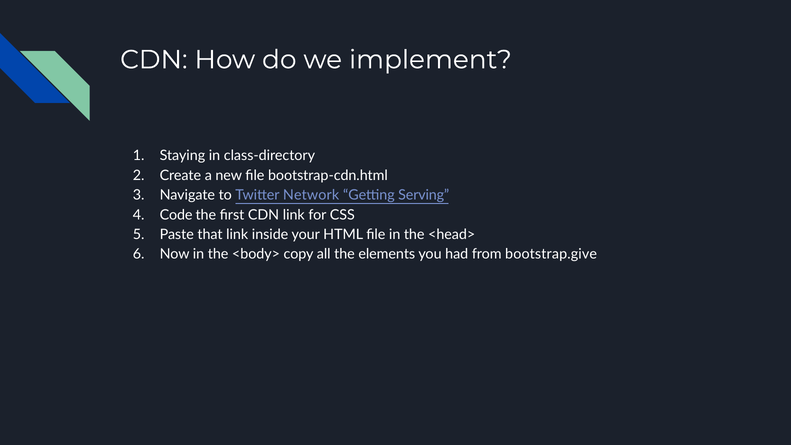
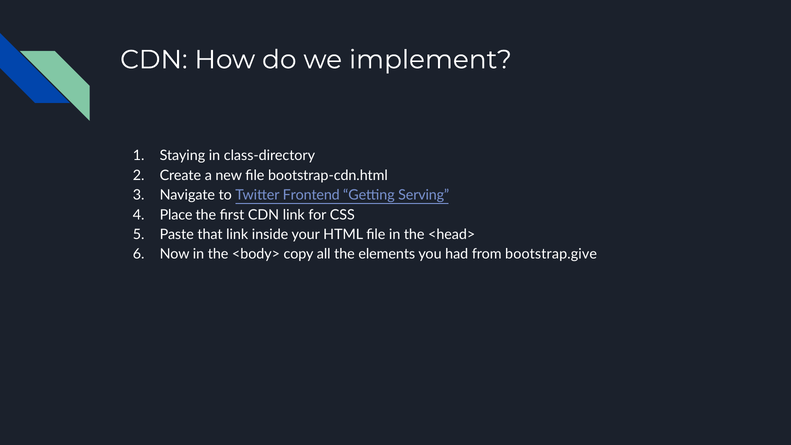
Network: Network -> Frontend (311, 195)
Code: Code -> Place (176, 215)
